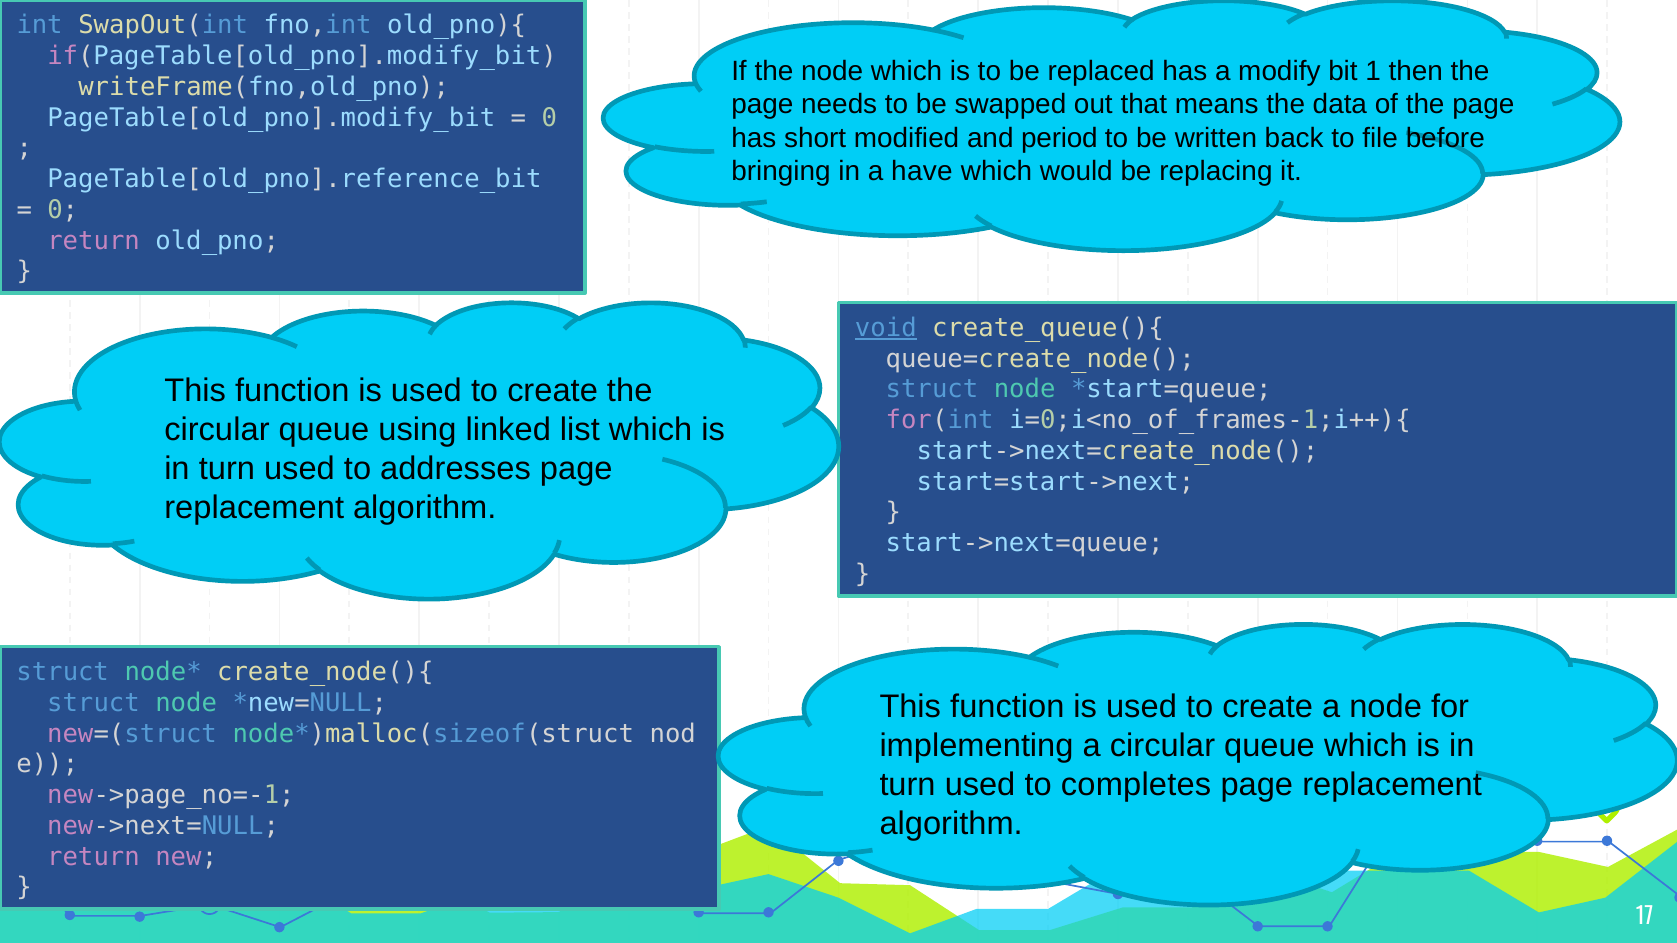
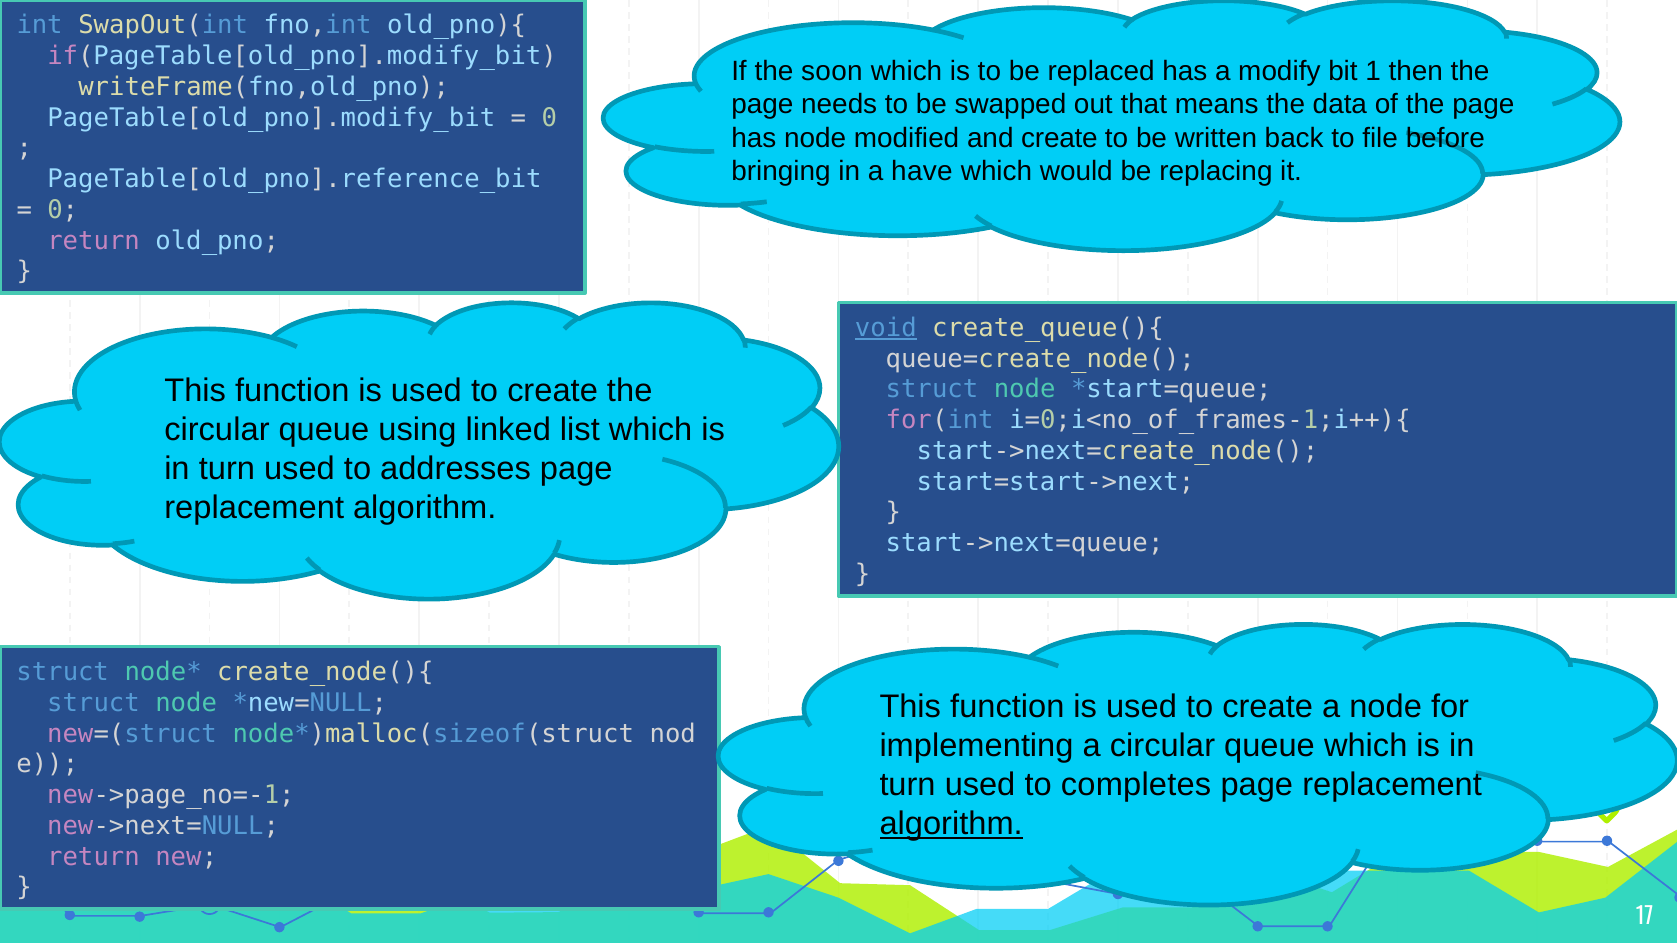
the node: node -> soon (832, 71)
has short: short -> node (815, 138)
and period: period -> create (1059, 138)
algorithm underline: none -> present (951, 824)
